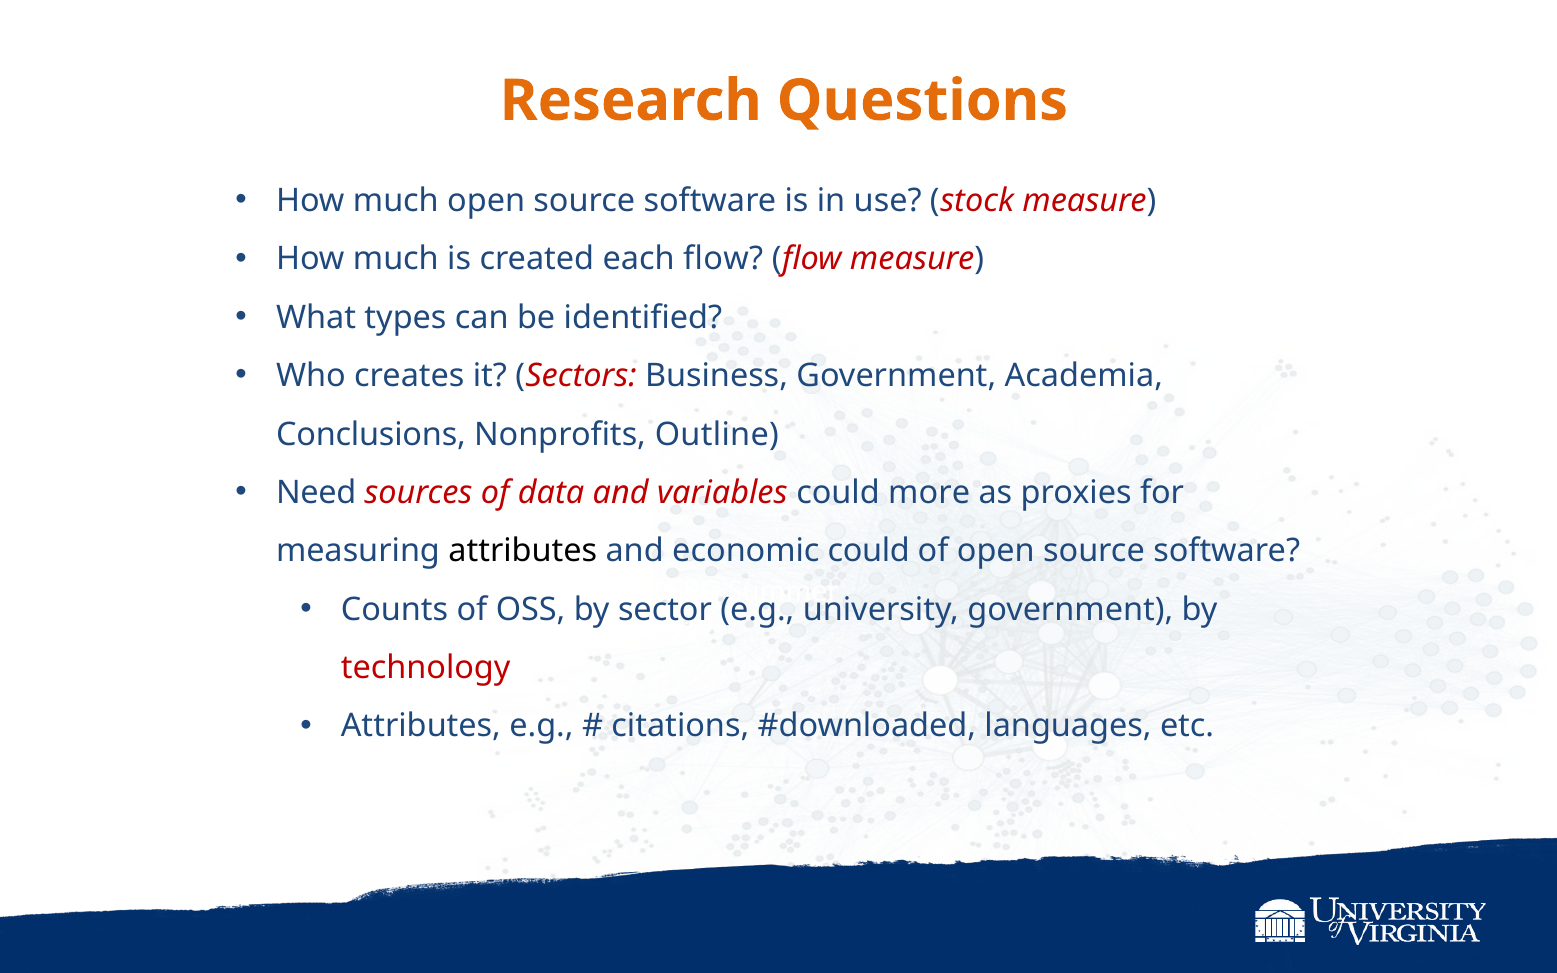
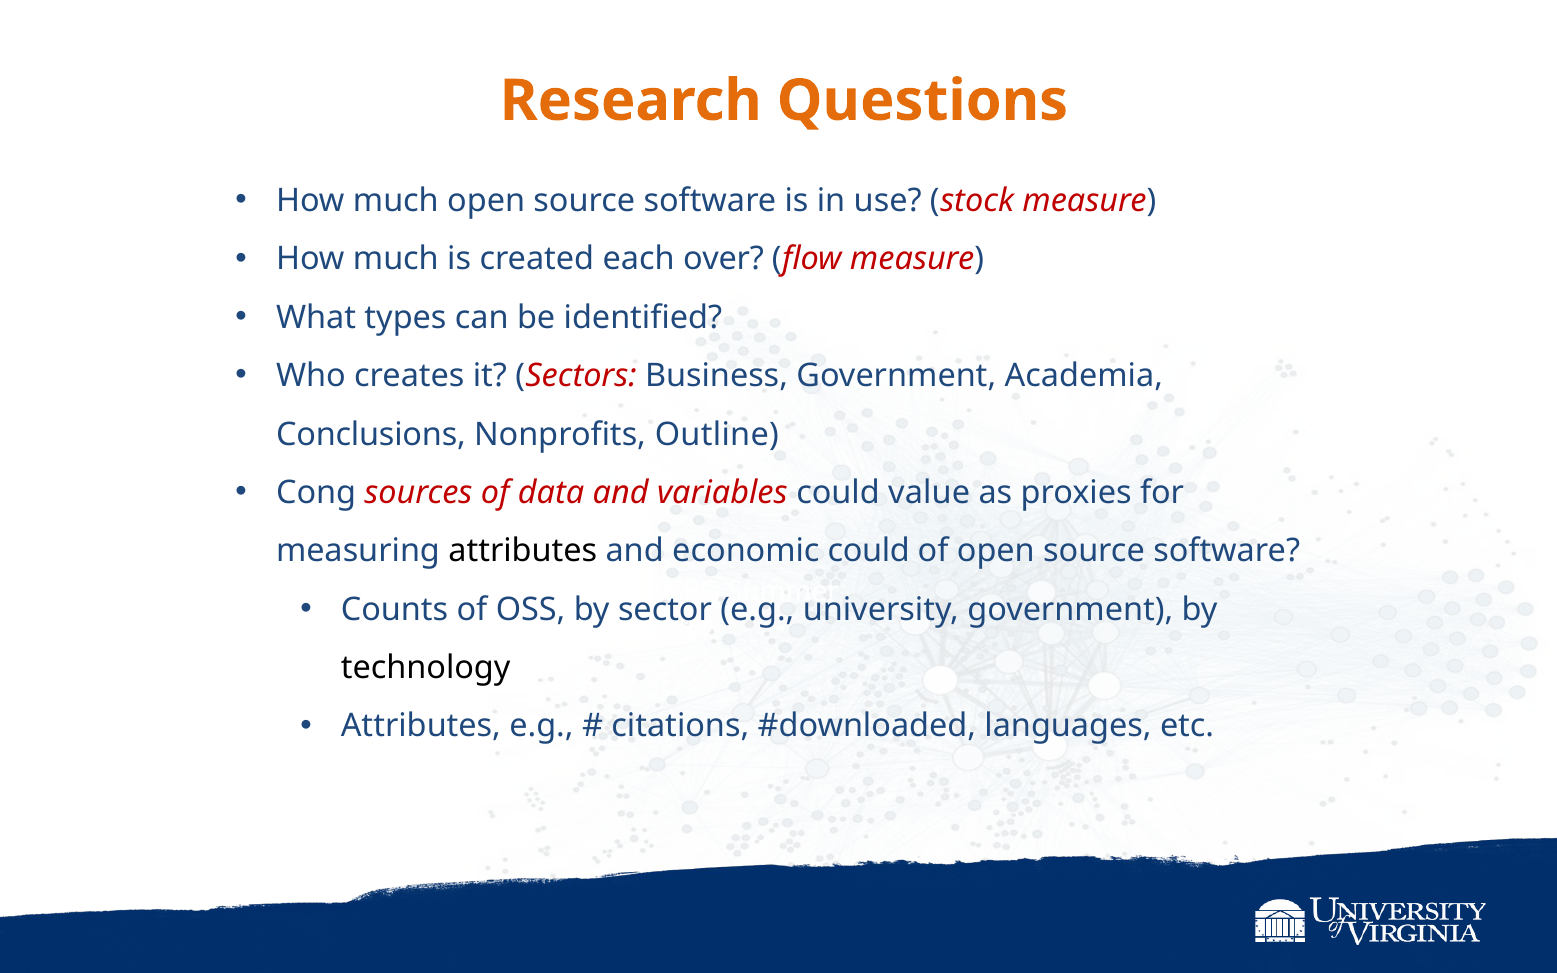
each flow: flow -> over (724, 259)
Need: Need -> Cong (316, 493)
more: more -> value (929, 493)
technology colour: red -> black (426, 668)
